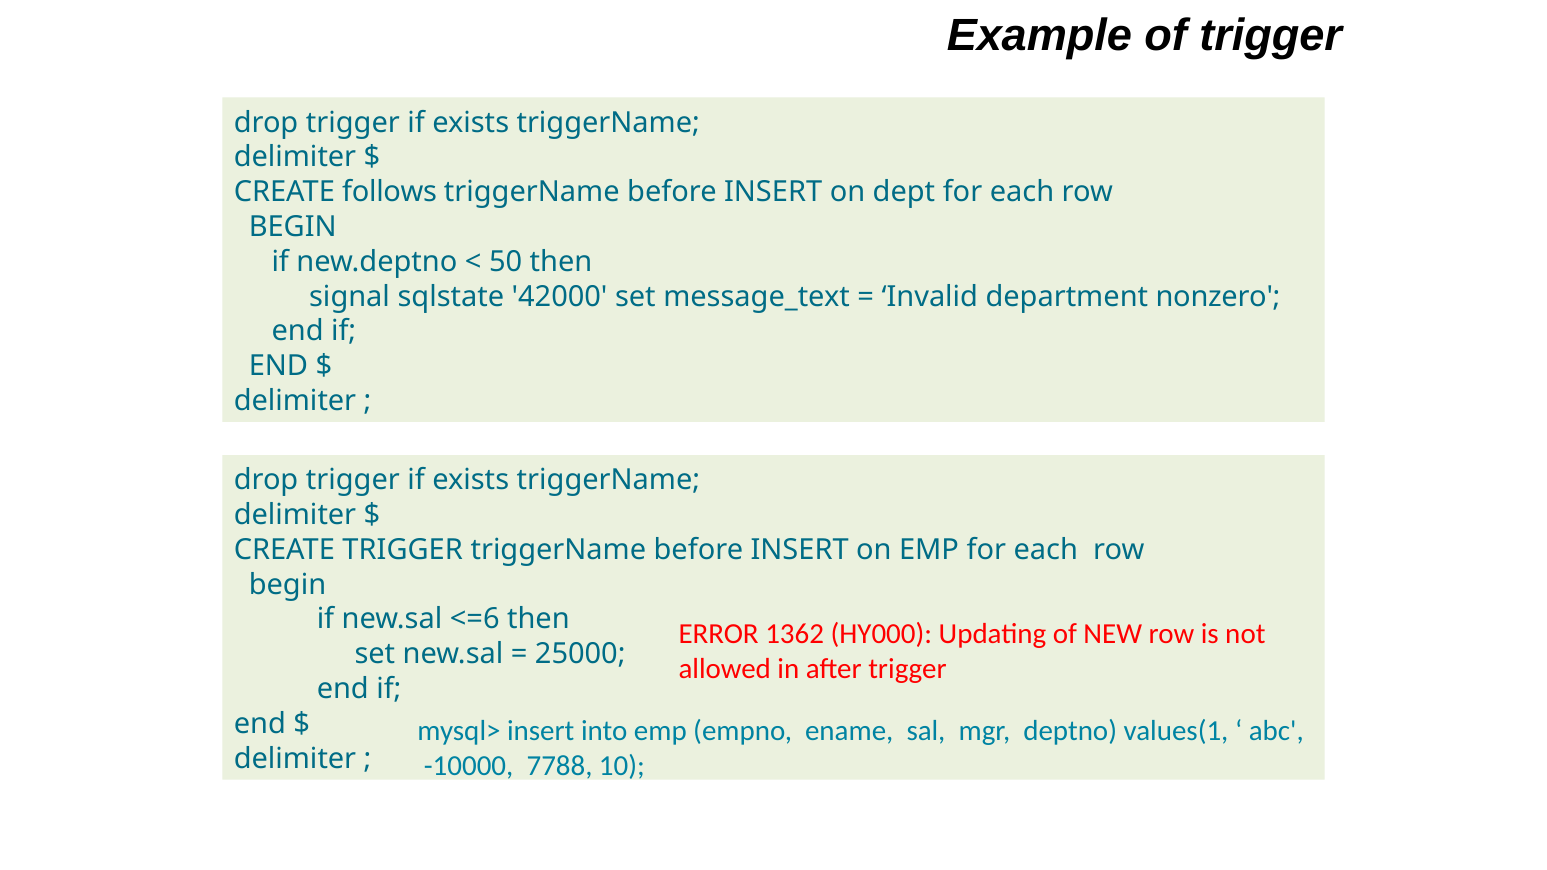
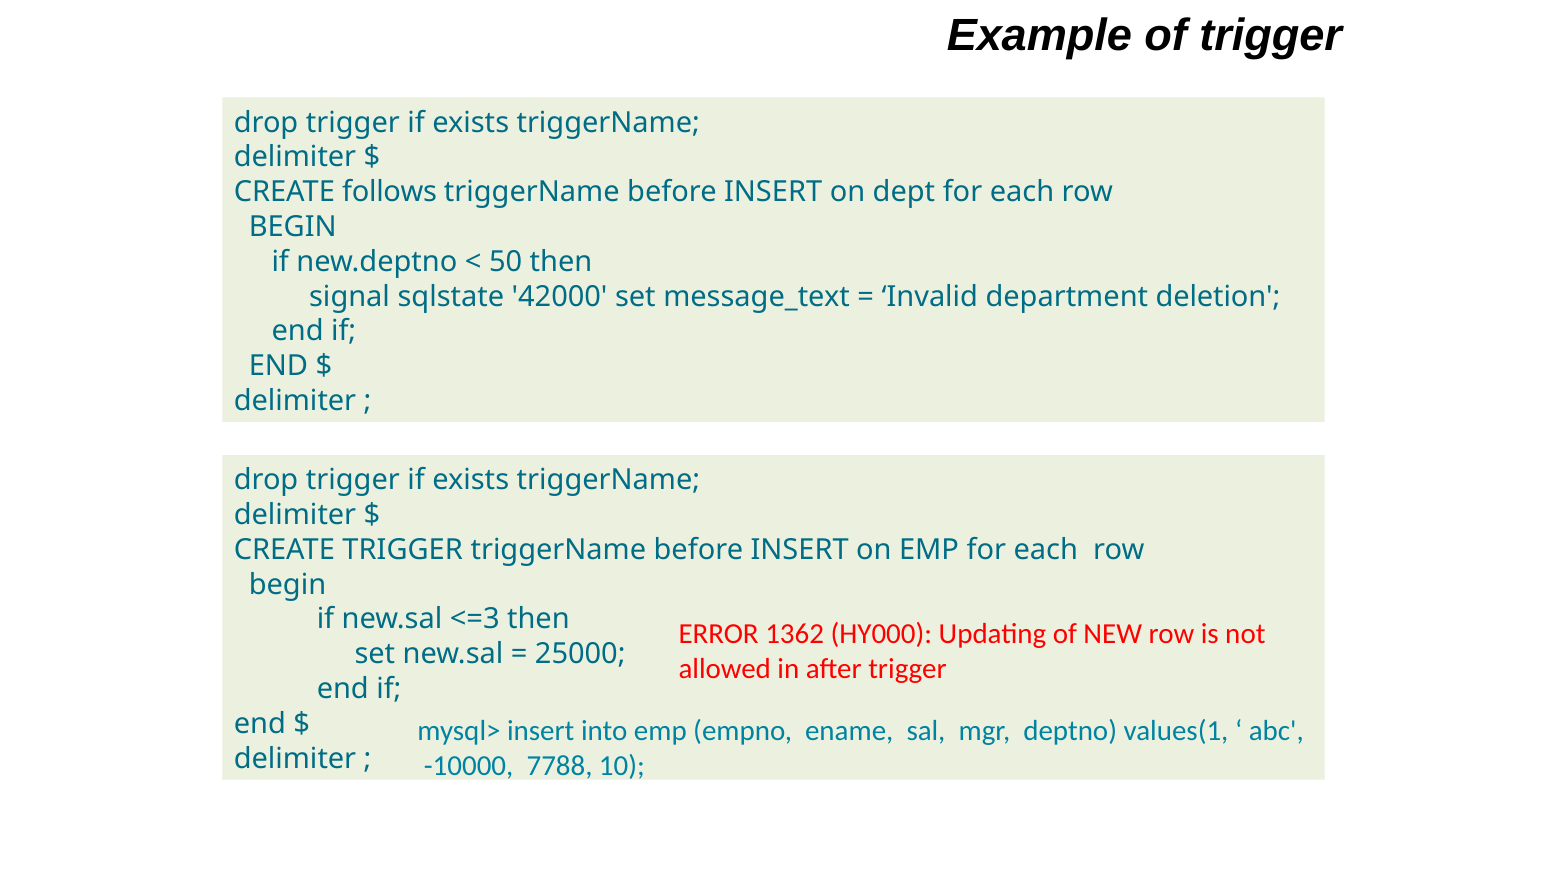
nonzero: nonzero -> deletion (1218, 297)
<=6: <=6 -> <=3 (475, 620)
